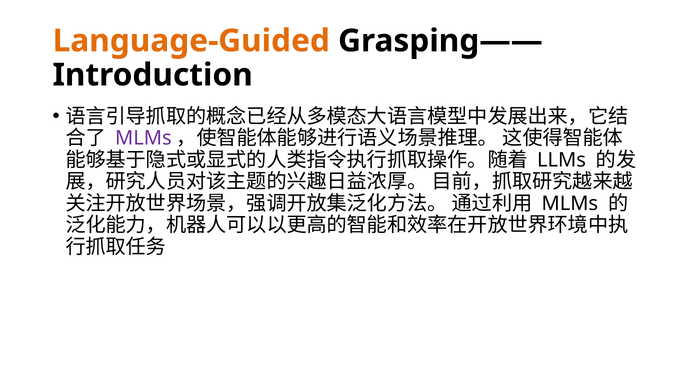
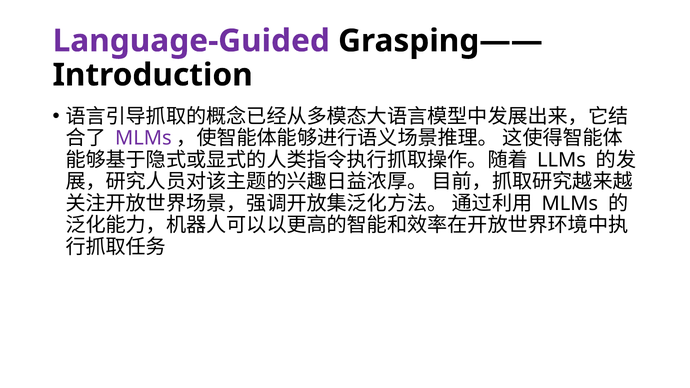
Language-Guided colour: orange -> purple (191, 41)
